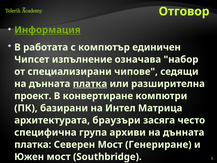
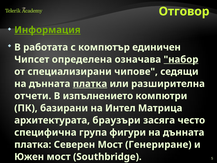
изпълнение: изпълнение -> определена (82, 59)
набор underline: none -> present (181, 59)
проект: проект -> отчети (33, 96)
конвертиране: конвертиране -> изпълнението (98, 96)
архиви: архиви -> фигури (128, 132)
